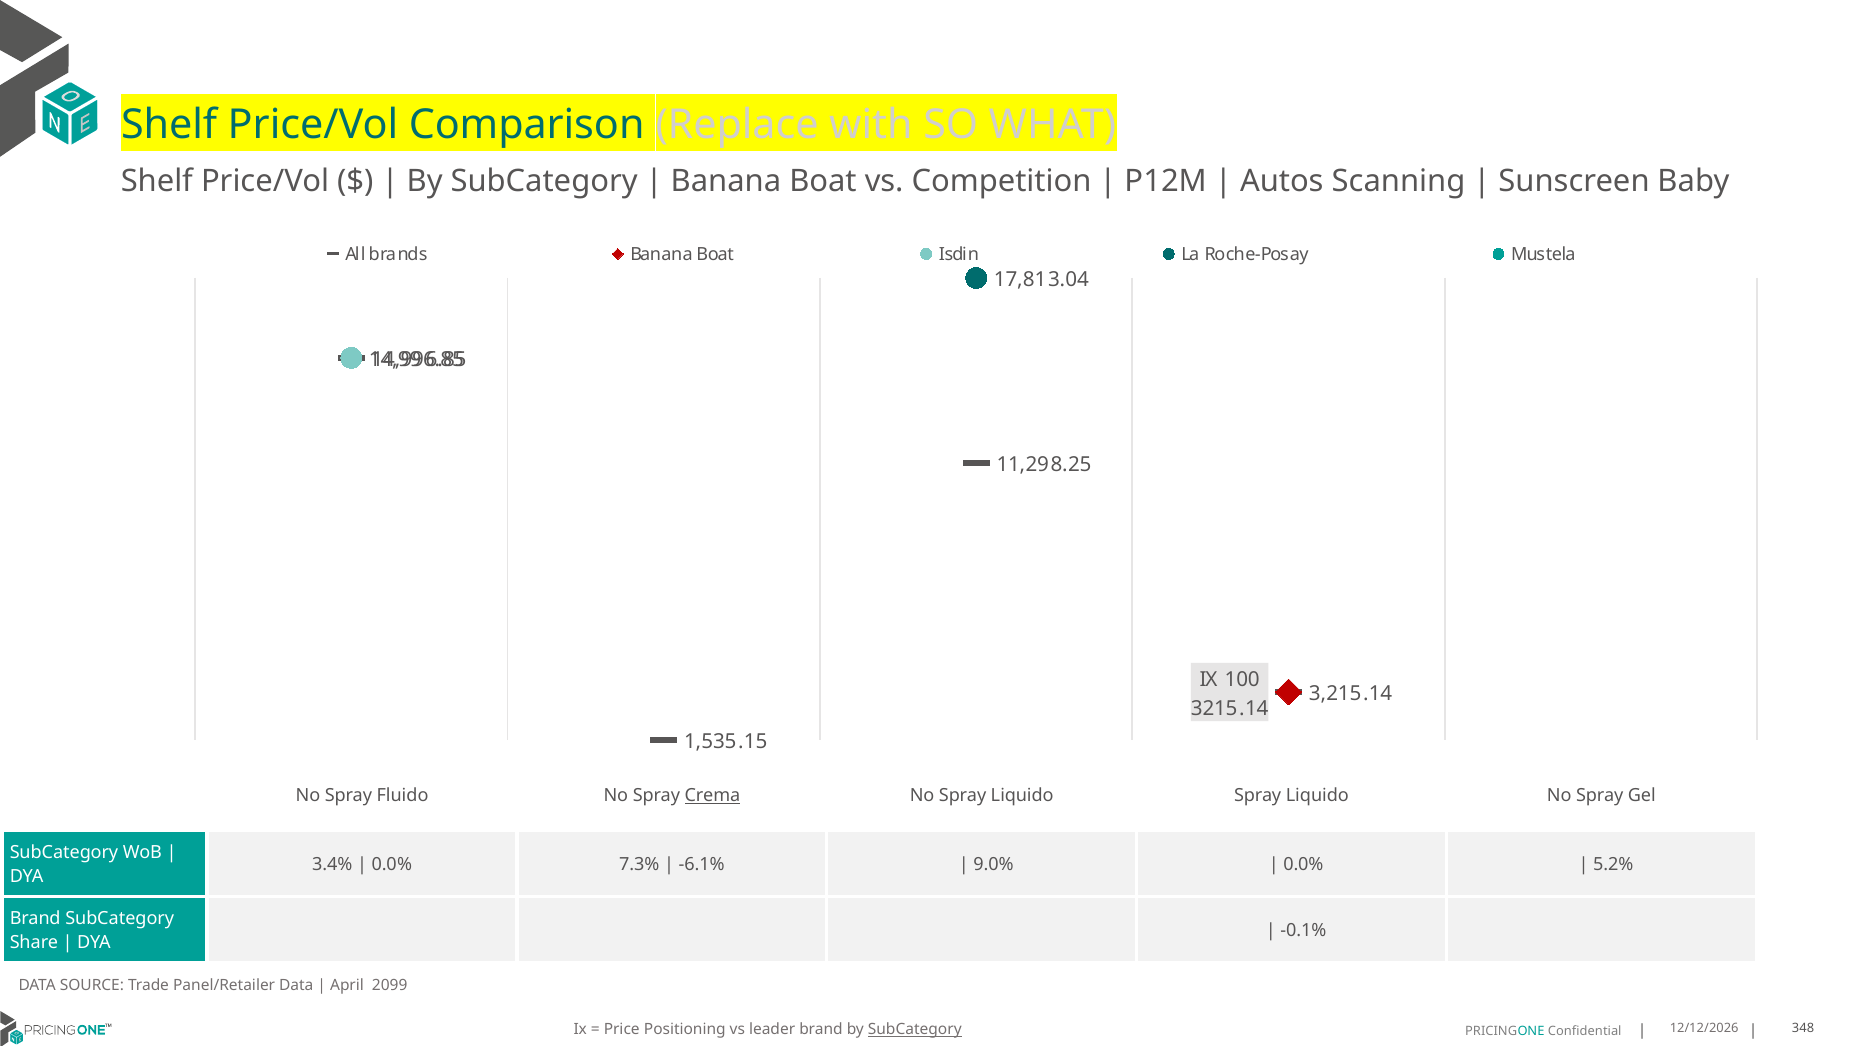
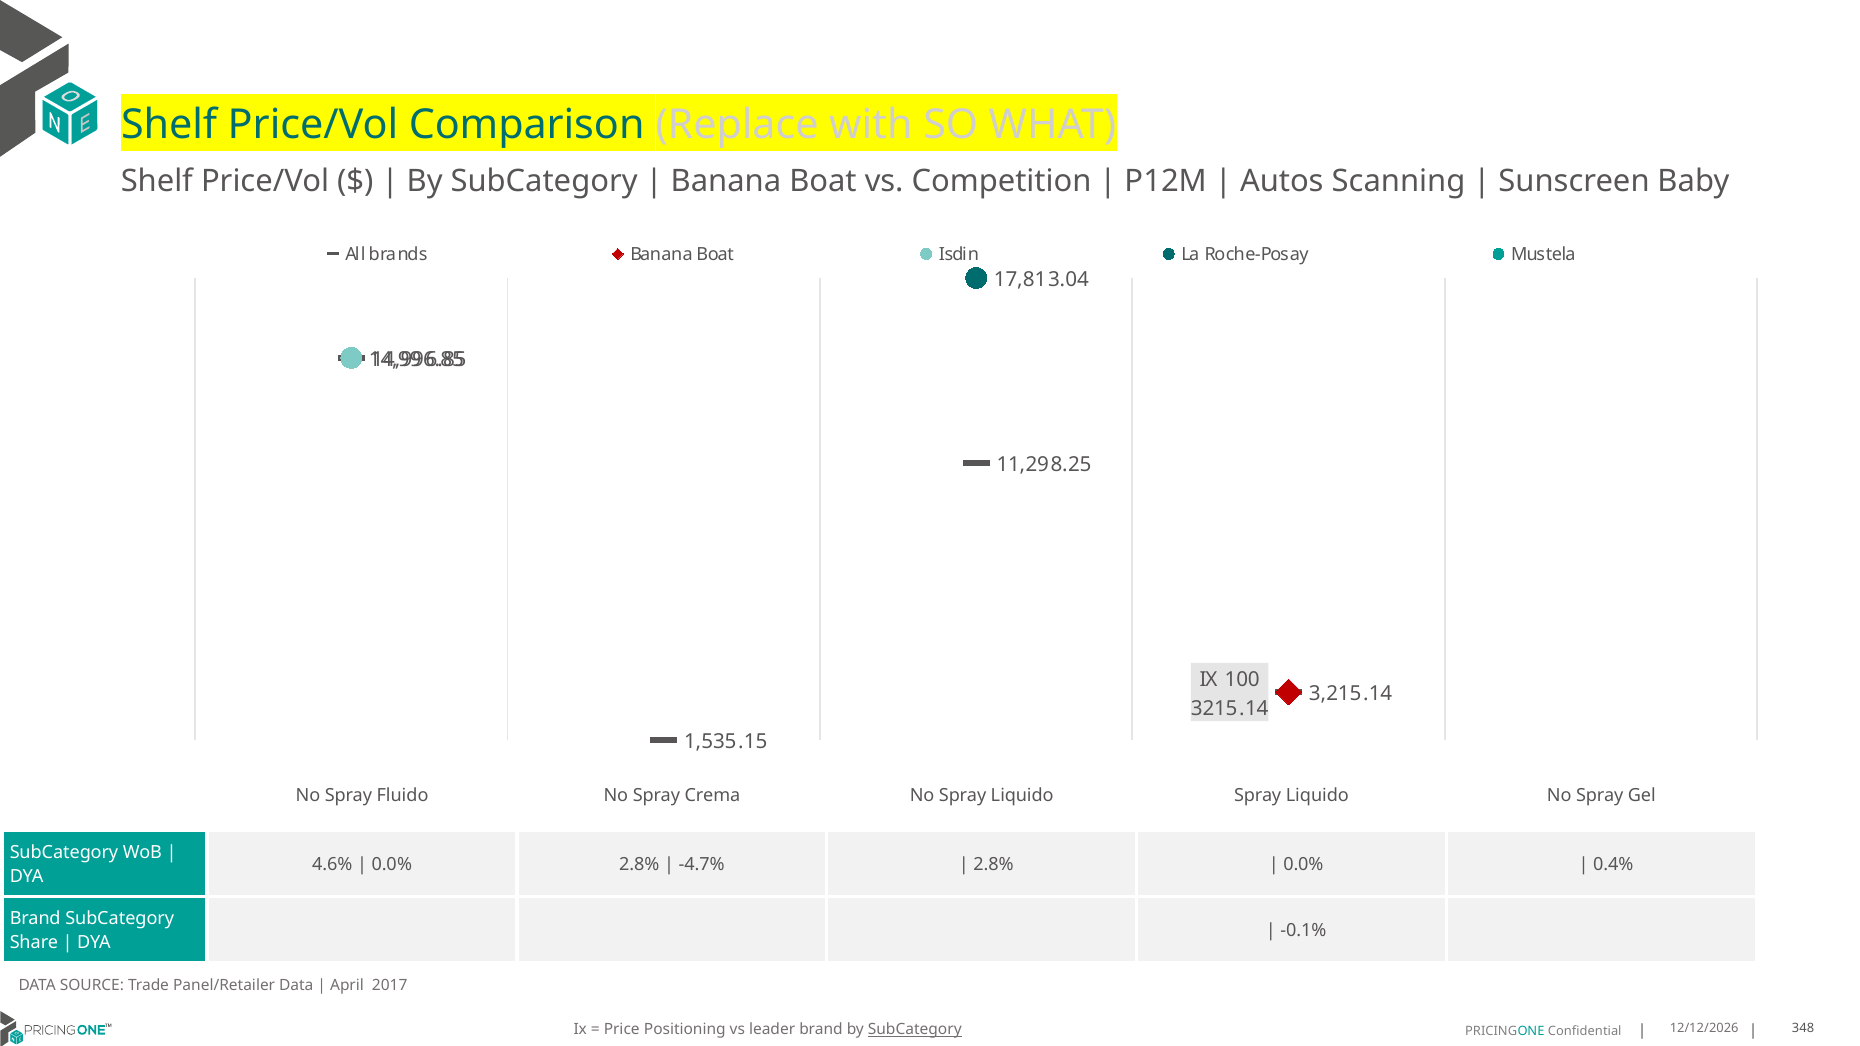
Crema underline: present -> none (712, 796)
3.4%: 3.4% -> 4.6% (332, 865)
0.0% 7.3%: 7.3% -> 2.8% (639, 865)
-6.1%: -6.1% -> -4.7% (702, 865)
9.0%: 9.0% -> 2.8% (994, 865)
5.2%: 5.2% -> 0.4% (1613, 865)
2099: 2099 -> 2017 (390, 985)
